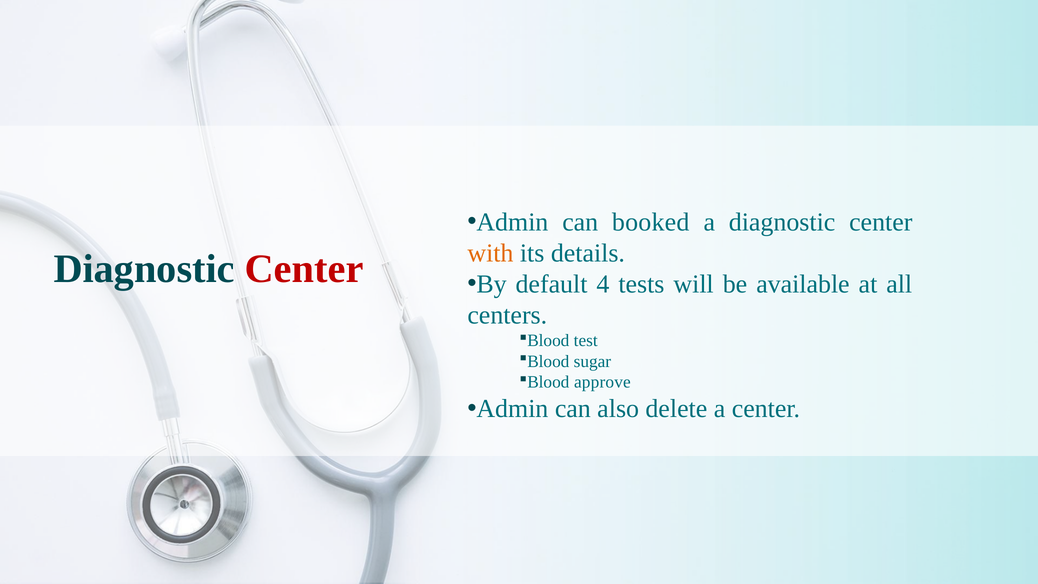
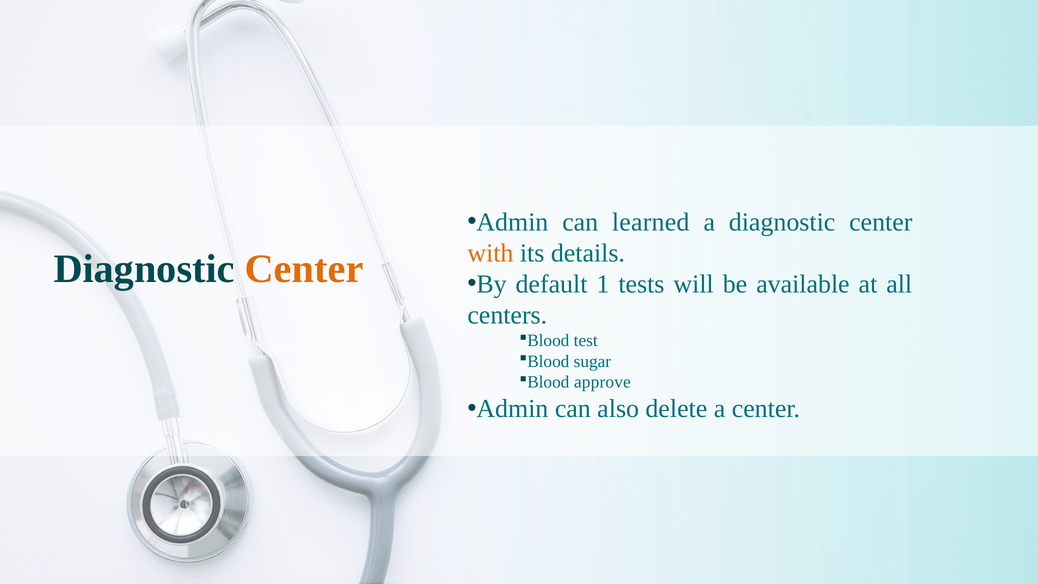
booked: booked -> learned (651, 222)
Center colour: red -> orange (304, 269)
4: 4 -> 1 (603, 284)
